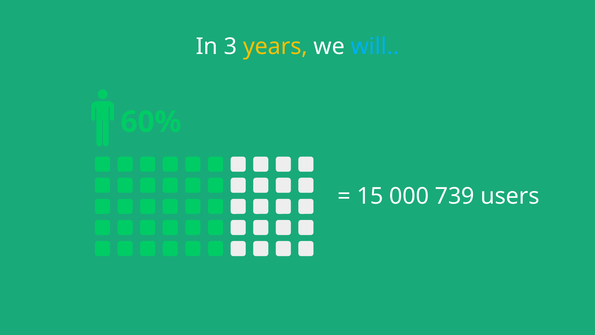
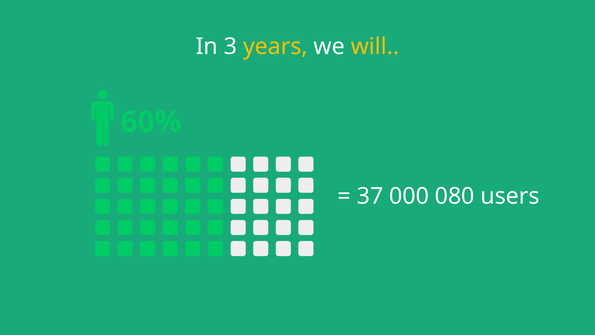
will colour: light blue -> yellow (375, 47)
15: 15 -> 37 (370, 196)
739: 739 -> 080 (455, 196)
